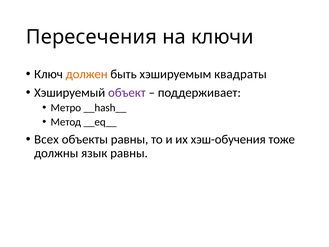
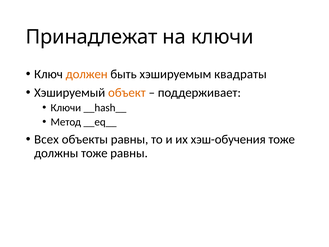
Пересечения: Пересечения -> Принадлежат (92, 37)
объект colour: purple -> orange (127, 93)
Метро: Метро -> Ключи (66, 108)
должны язык: язык -> тоже (94, 153)
